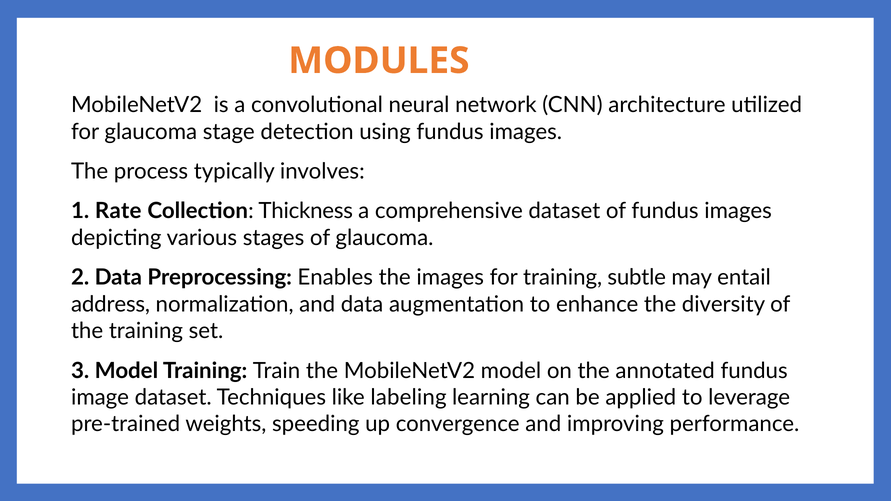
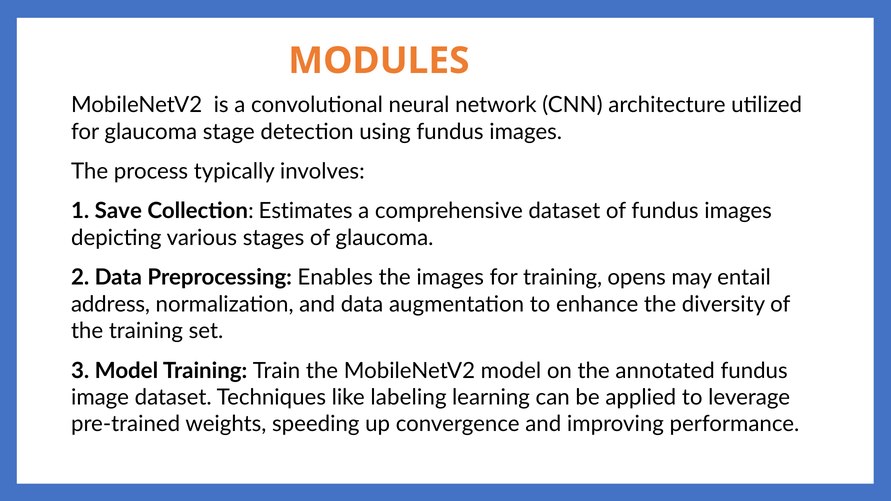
Rate: Rate -> Save (118, 211)
Thickness: Thickness -> Estimates (306, 211)
subtle: subtle -> opens (637, 278)
